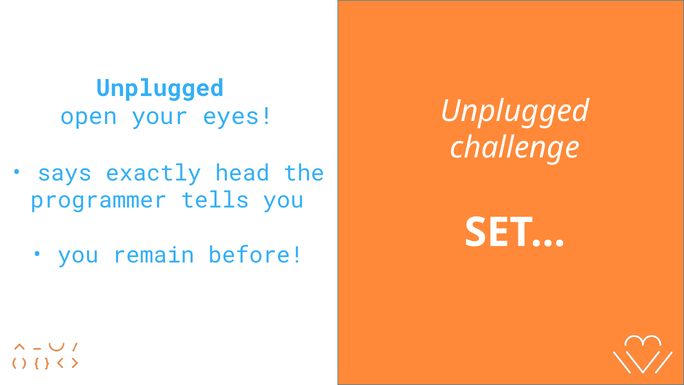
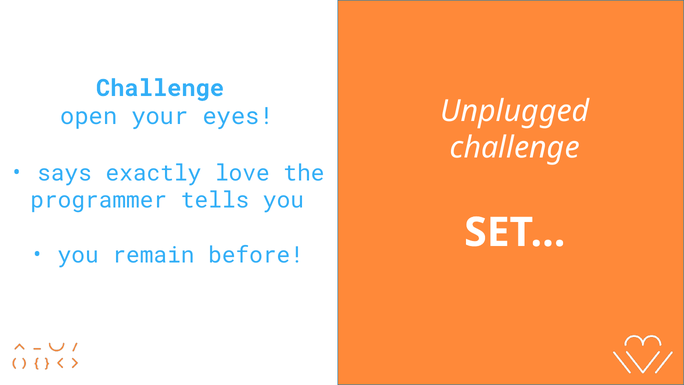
Unplugged: Unplugged -> Challenge (160, 88)
head: head -> love (242, 173)
